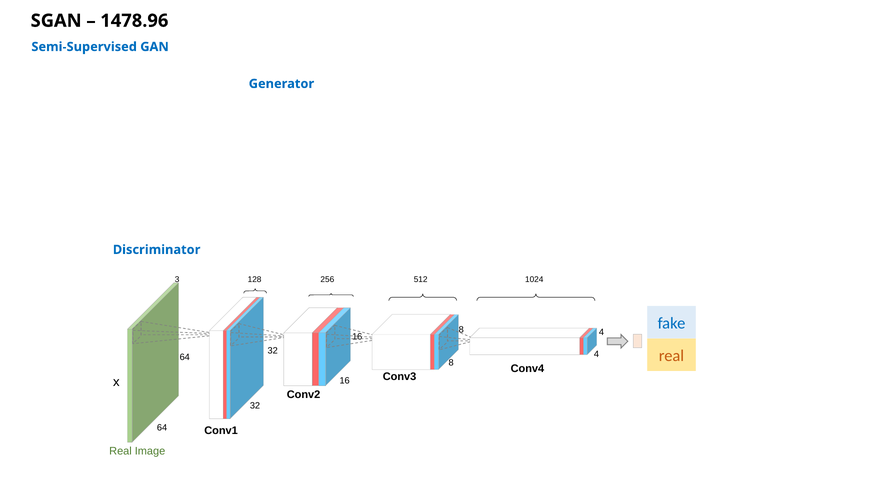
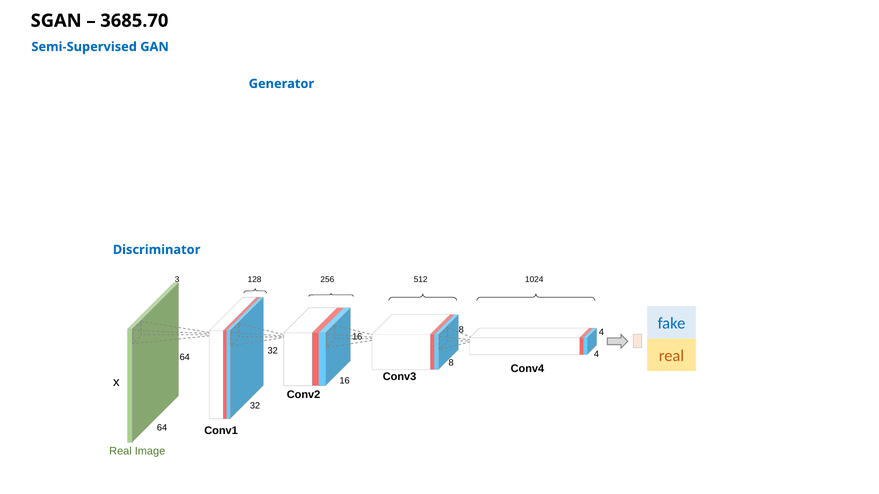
1478.96: 1478.96 -> 3685.70 (134, 21)
